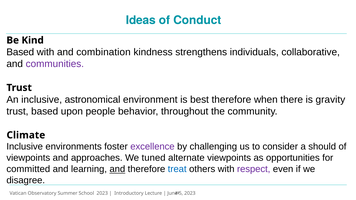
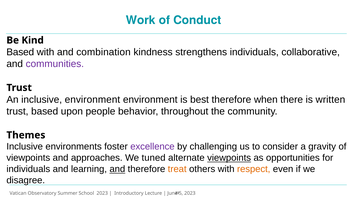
Ideas: Ideas -> Work (141, 20)
inclusive astronomical: astronomical -> environment (92, 100)
gravity: gravity -> written (330, 100)
Climate: Climate -> Themes (26, 135)
should: should -> gravity (322, 147)
viewpoints underline: none -> present (229, 158)
committed: committed -> individuals (28, 169)
treat colour: blue -> orange (177, 169)
respect colour: purple -> orange (254, 169)
